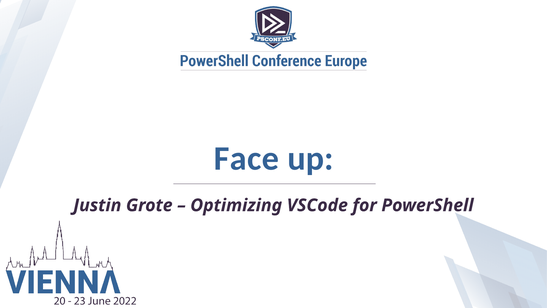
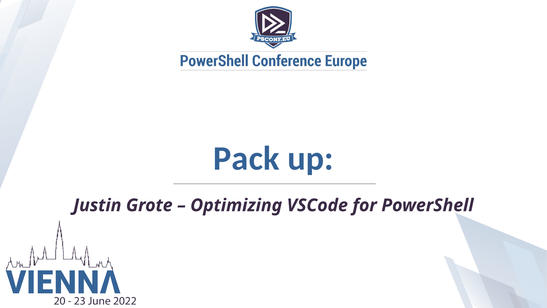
Face: Face -> Pack (246, 158)
